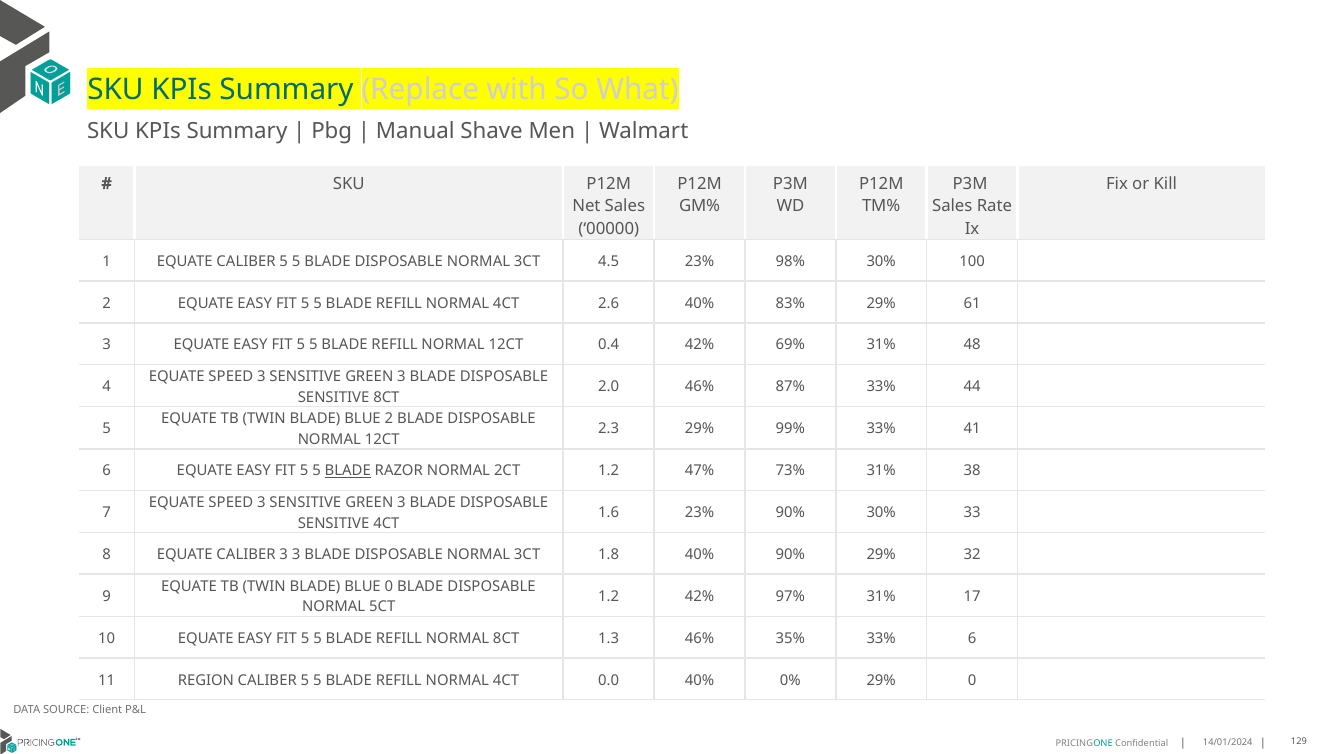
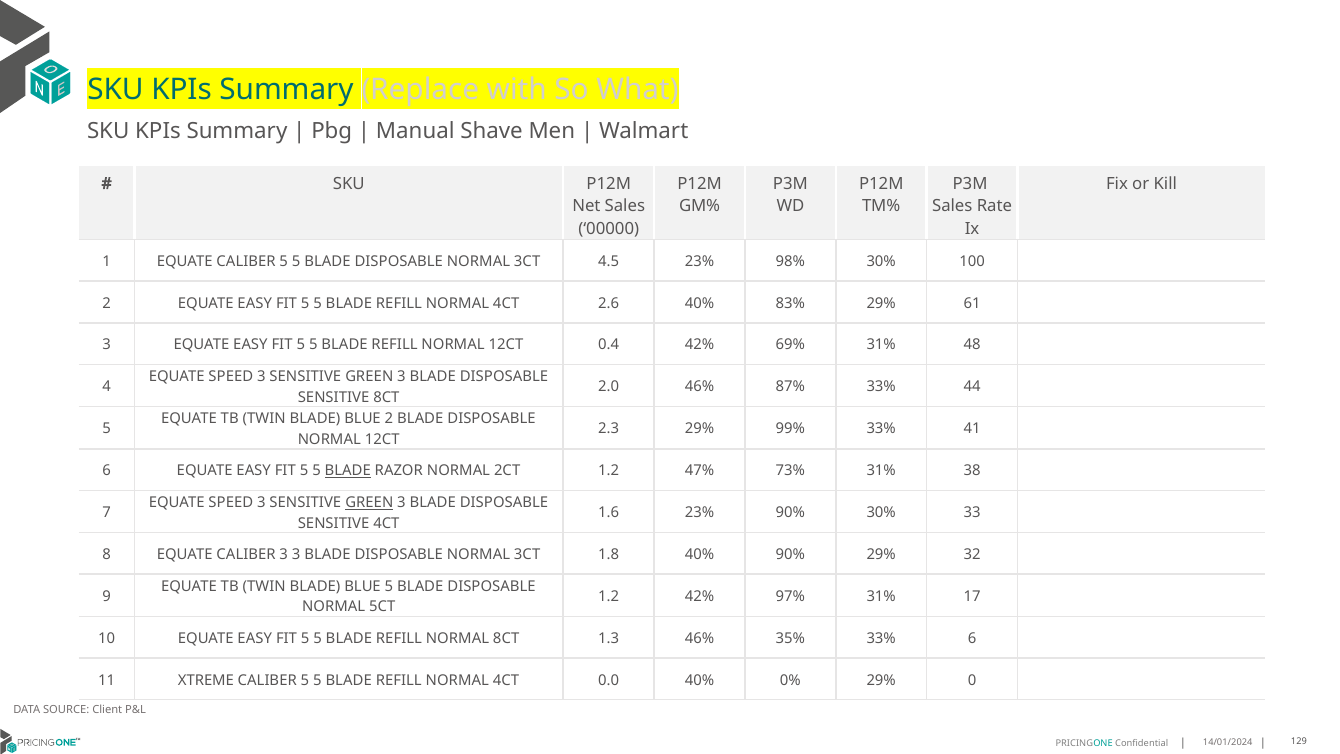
GREEN underline: none -> present (369, 502)
BLUE 0: 0 -> 5 (389, 586)
REGION: REGION -> XTREME (206, 680)
